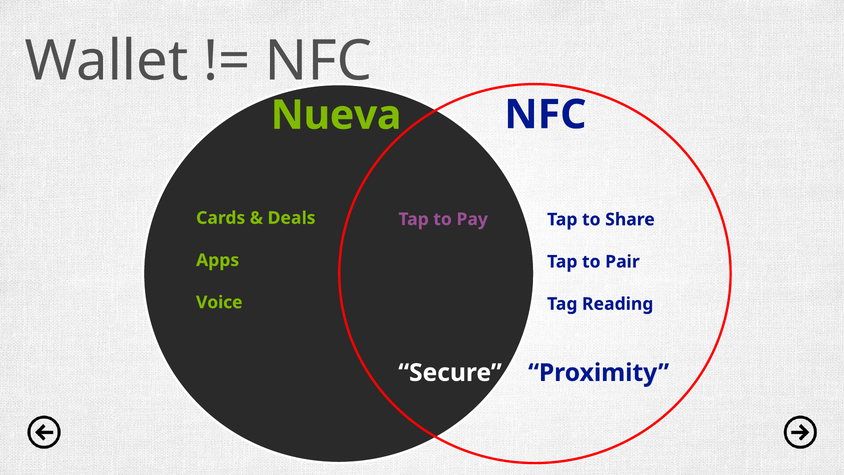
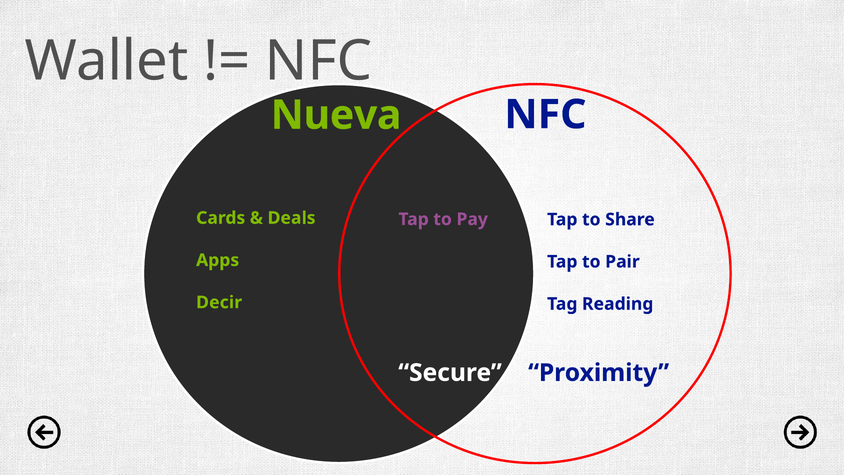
Voice: Voice -> Decir (219, 302)
